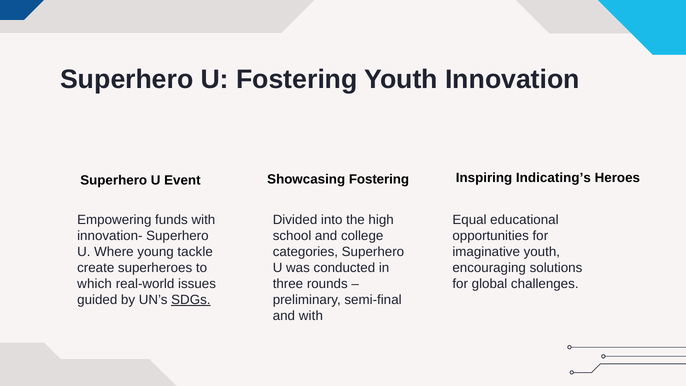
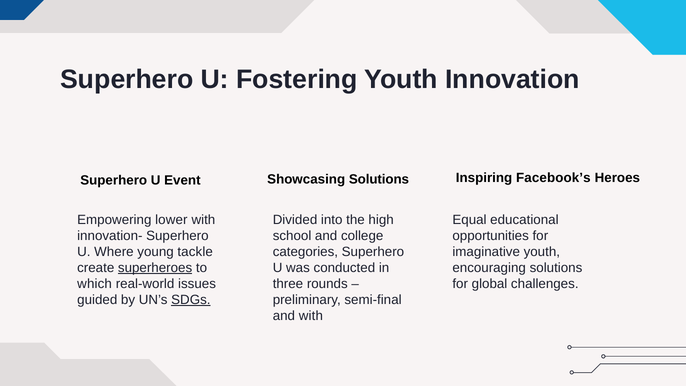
Showcasing Fostering: Fostering -> Solutions (379, 179)
Indicating’s: Indicating’s -> Facebook’s (553, 178)
funds: funds -> lower (171, 220)
superheroes underline: none -> present (155, 268)
